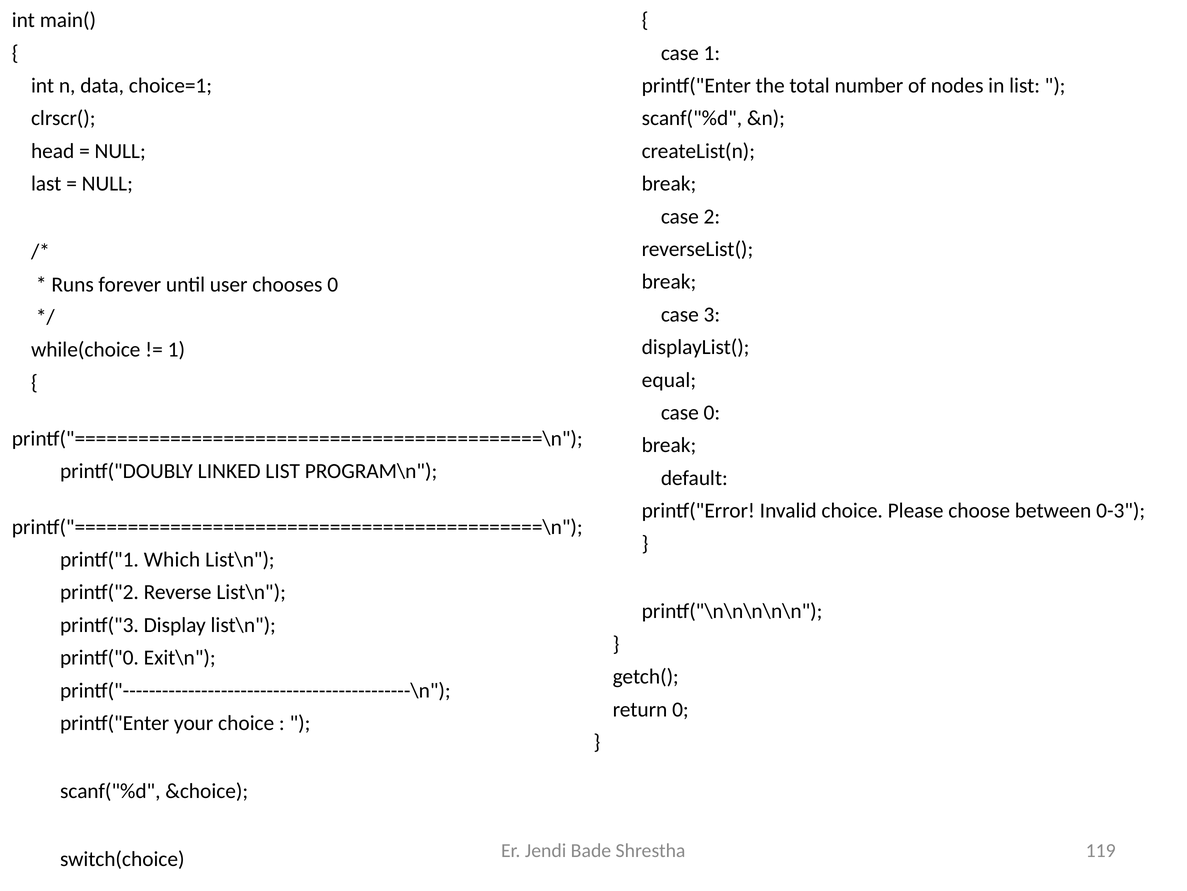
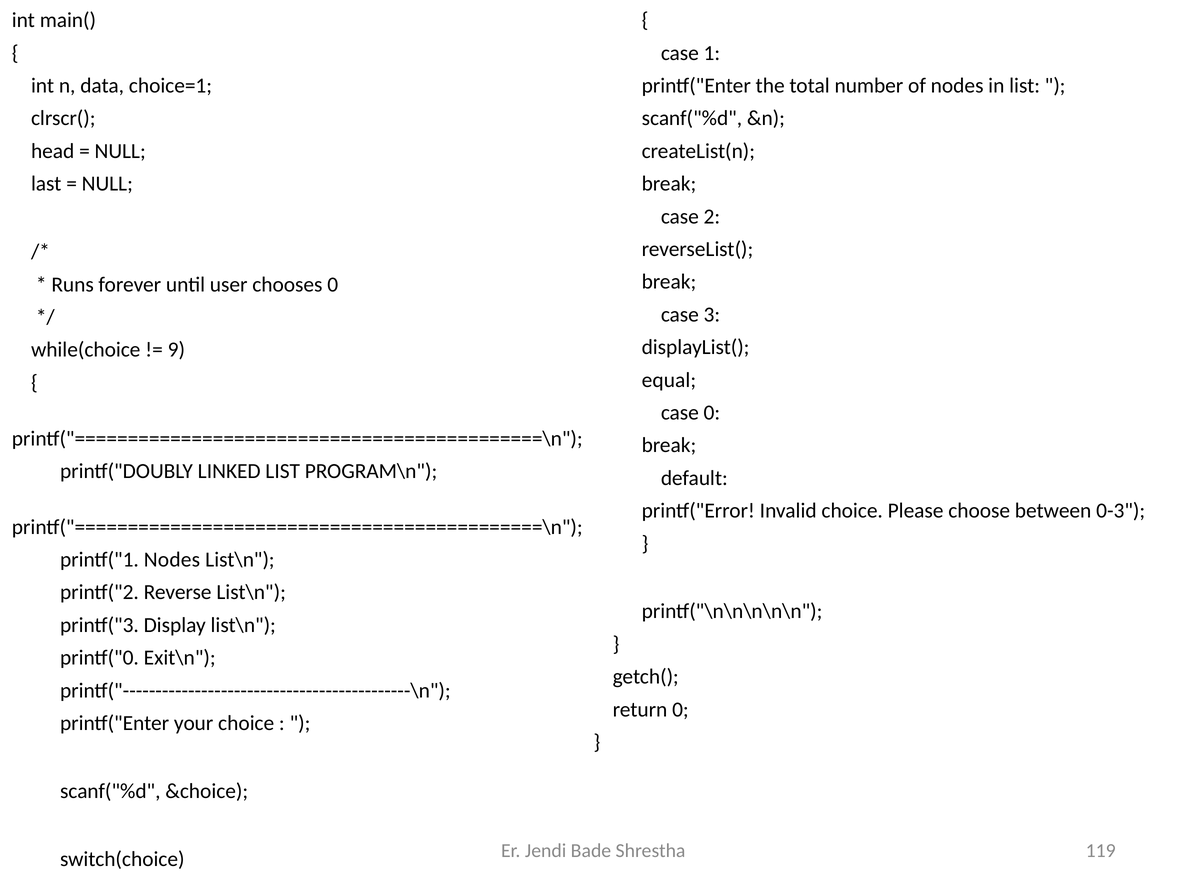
1: 1 -> 9 (176, 350)
printf("1 Which: Which -> Nodes (172, 559)
